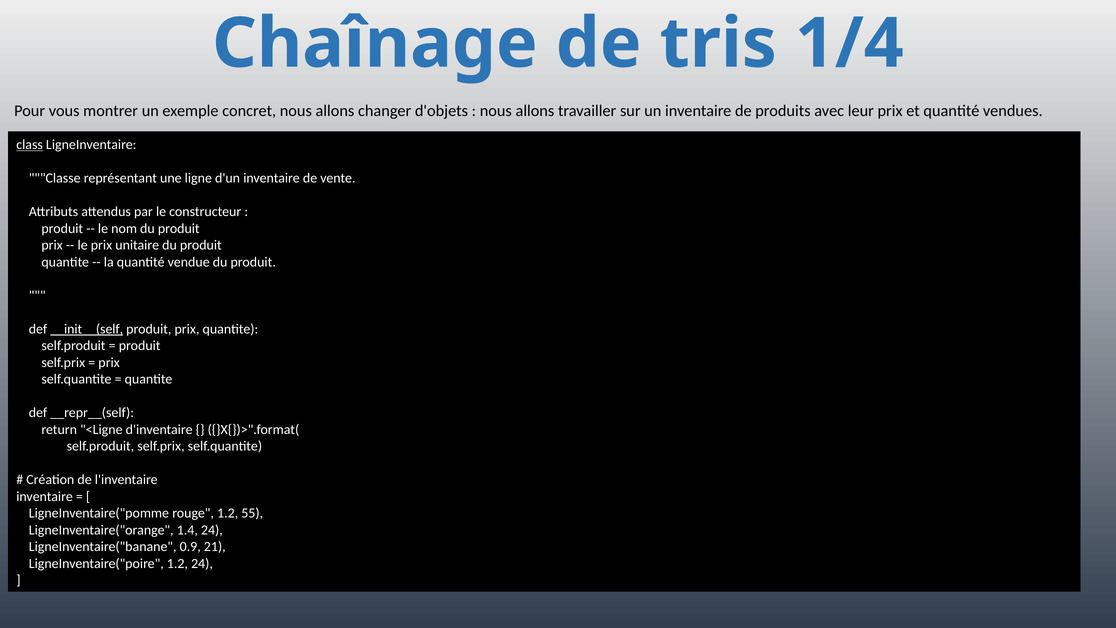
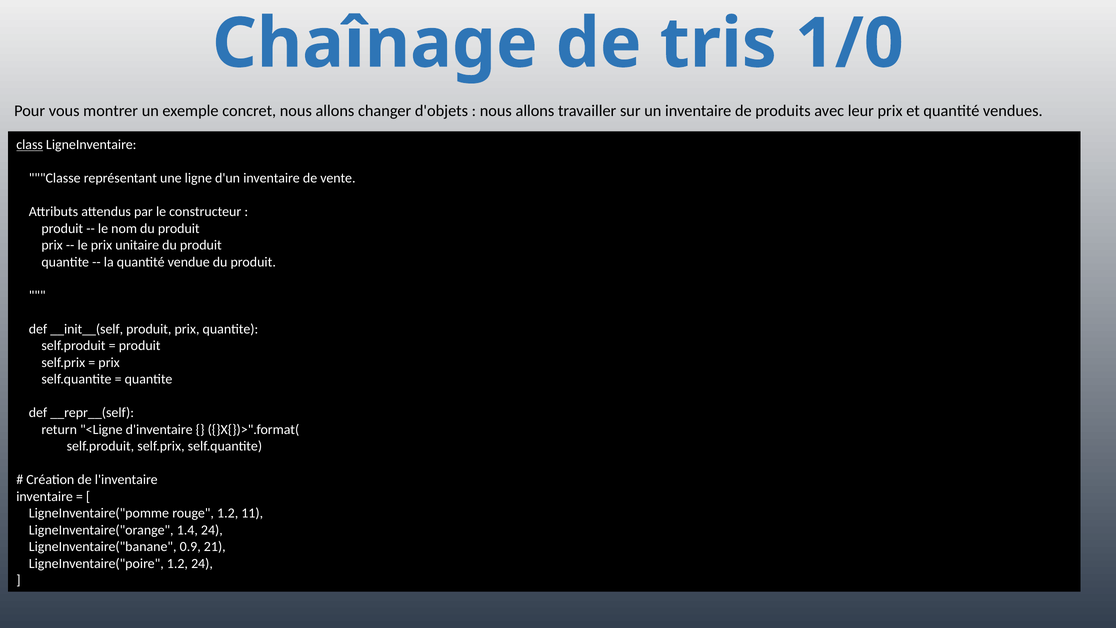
1/4: 1/4 -> 1/0 (849, 44)
__init__(self underline: present -> none (87, 329)
55: 55 -> 11 (252, 513)
